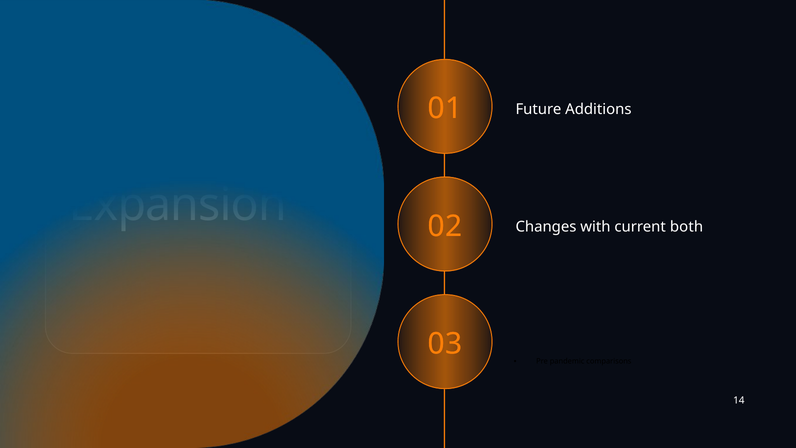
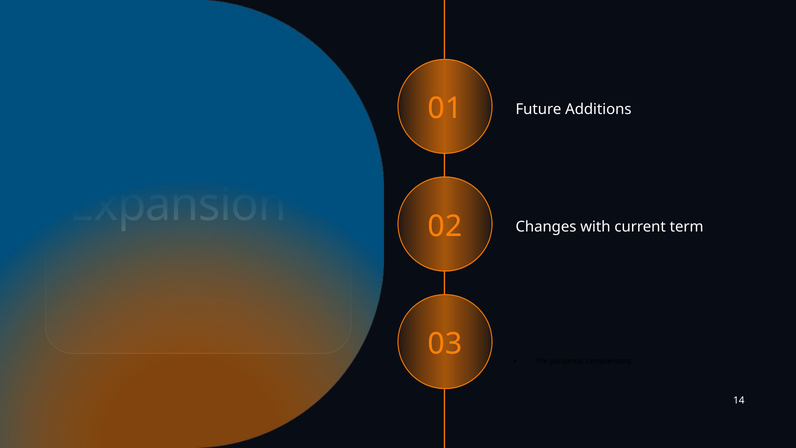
both: both -> term (687, 227)
